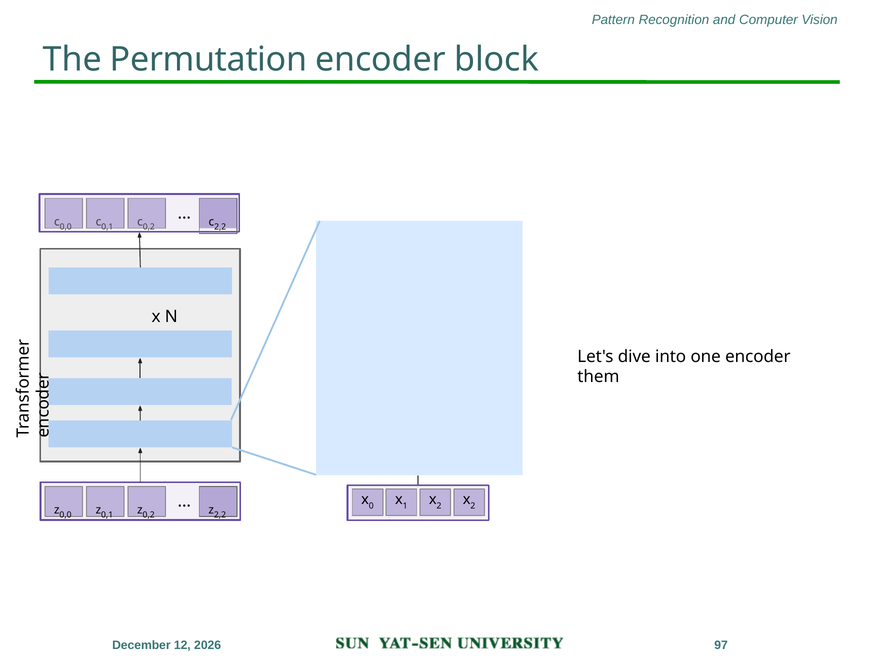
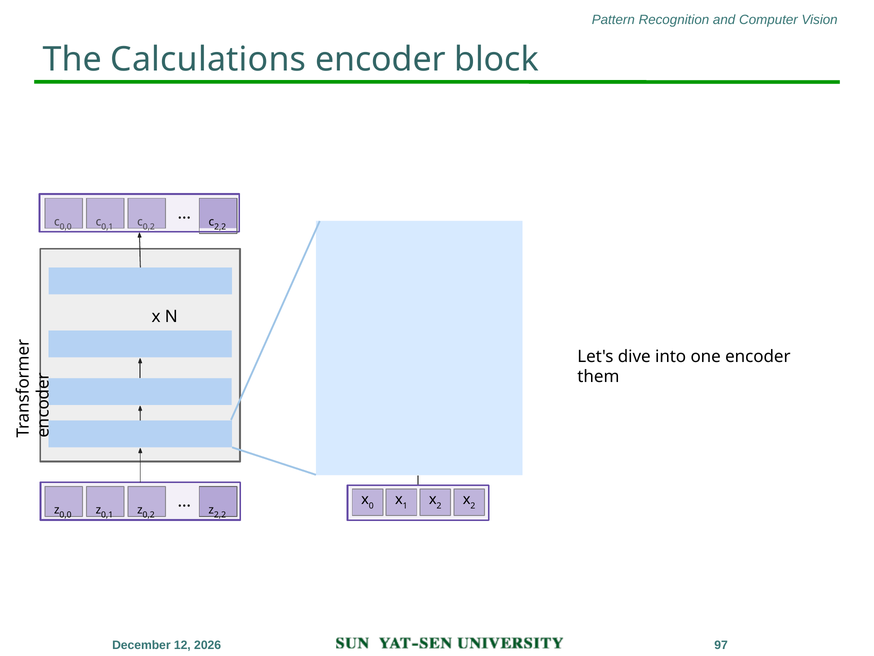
Permutation: Permutation -> Calculations (208, 59)
